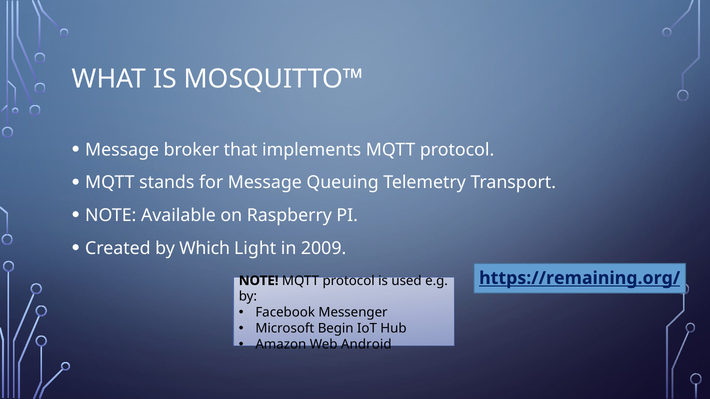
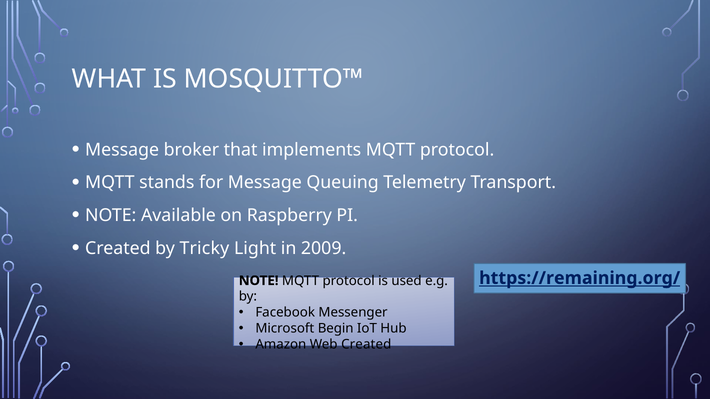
Which: Which -> Tricky (204, 249)
Web Android: Android -> Created (366, 345)
